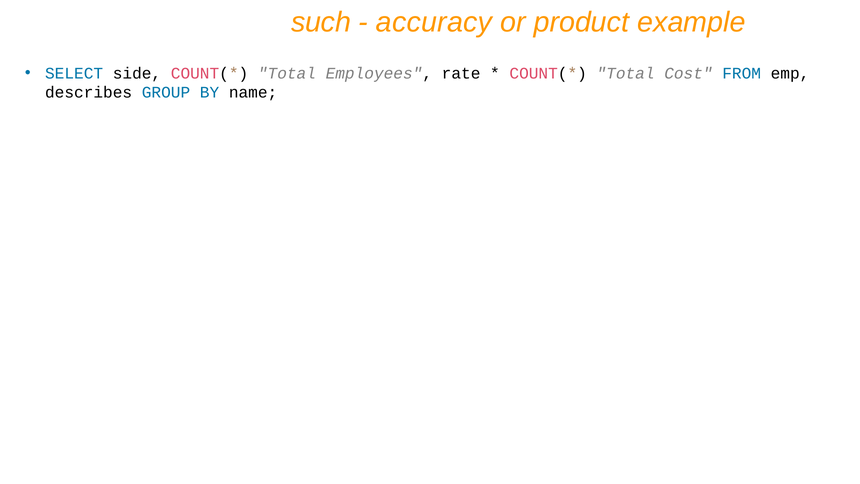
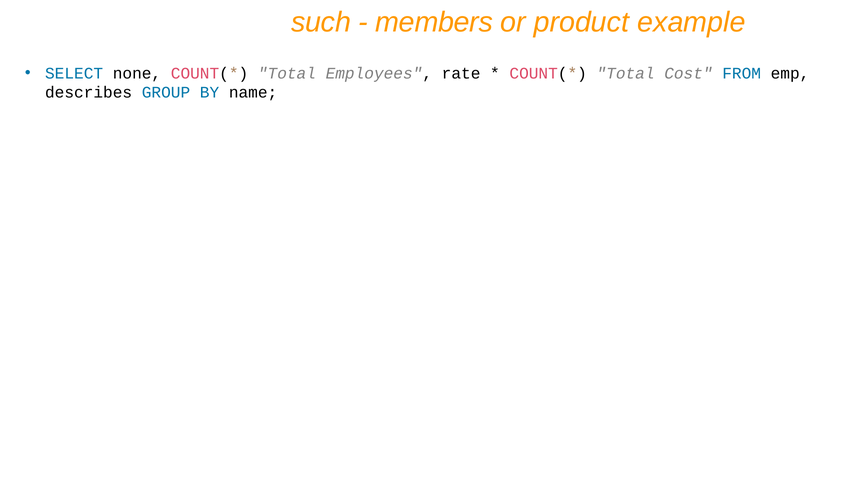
accuracy: accuracy -> members (434, 22)
side: side -> none (137, 73)
